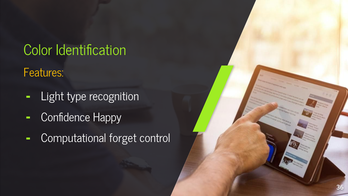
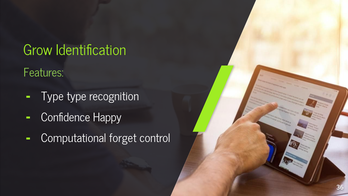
Color: Color -> Grow (38, 50)
Features colour: yellow -> light green (44, 73)
Light: Light -> Type (52, 96)
